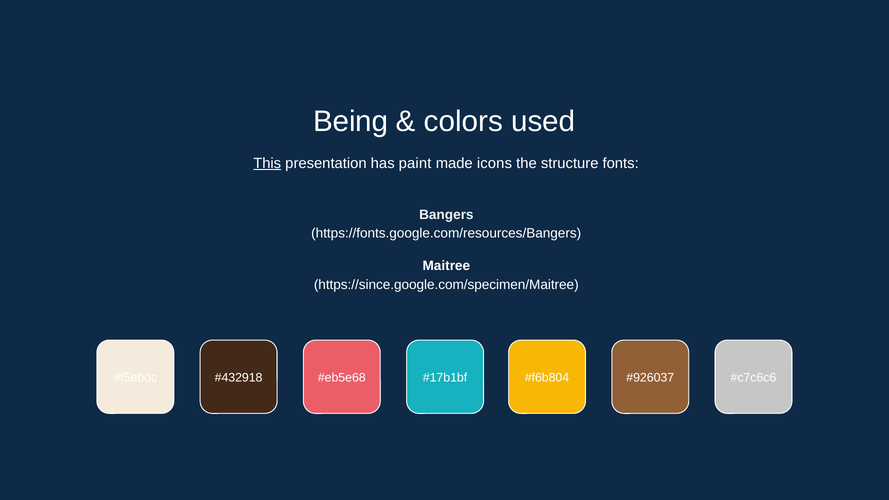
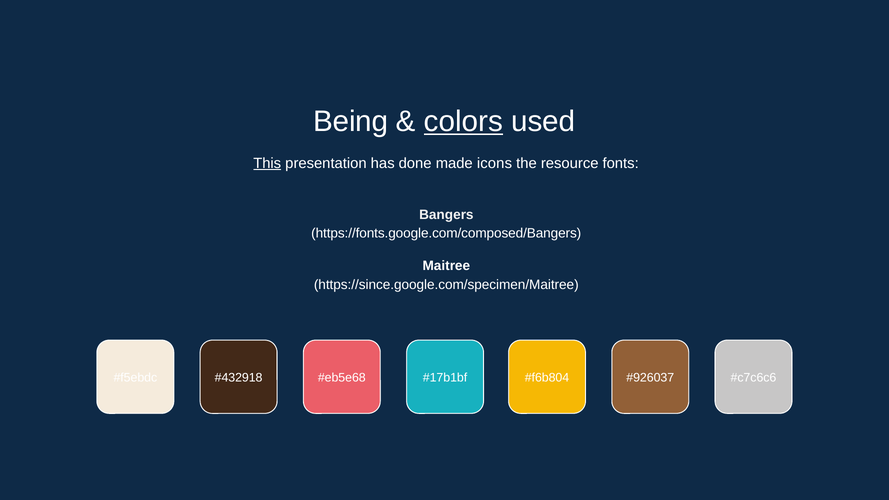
colors underline: none -> present (463, 122)
paint: paint -> done (415, 163)
structure: structure -> resource (570, 163)
https://fonts.google.com/resources/Bangers: https://fonts.google.com/resources/Bangers -> https://fonts.google.com/composed/Bangers (446, 234)
